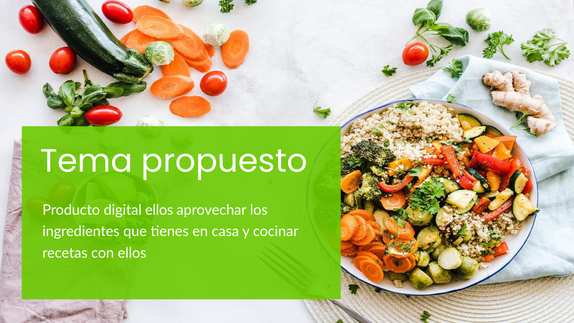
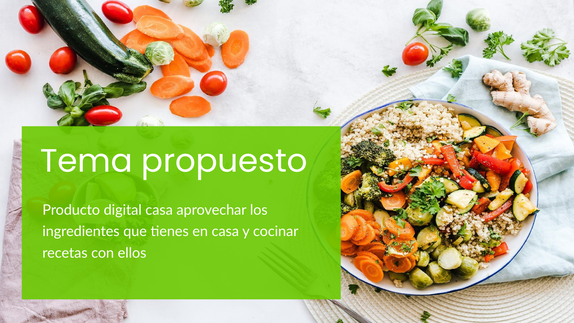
digital ellos: ellos -> casa (159, 210)
